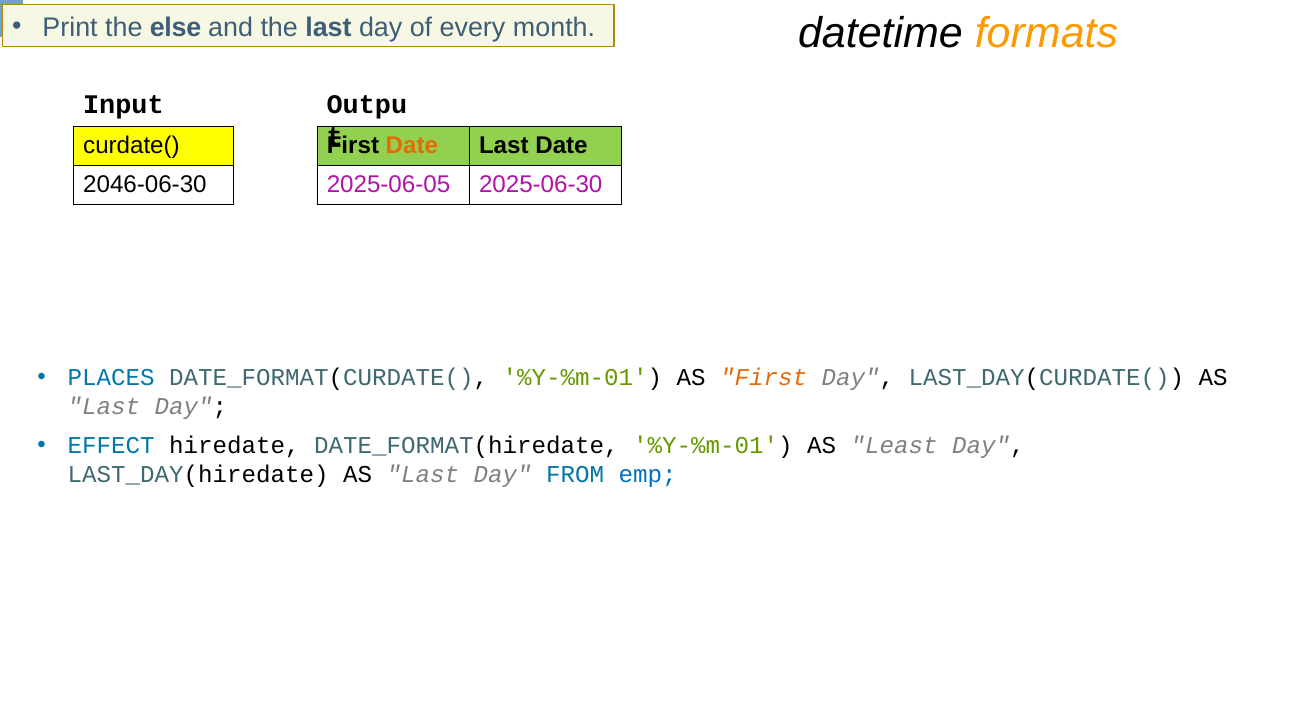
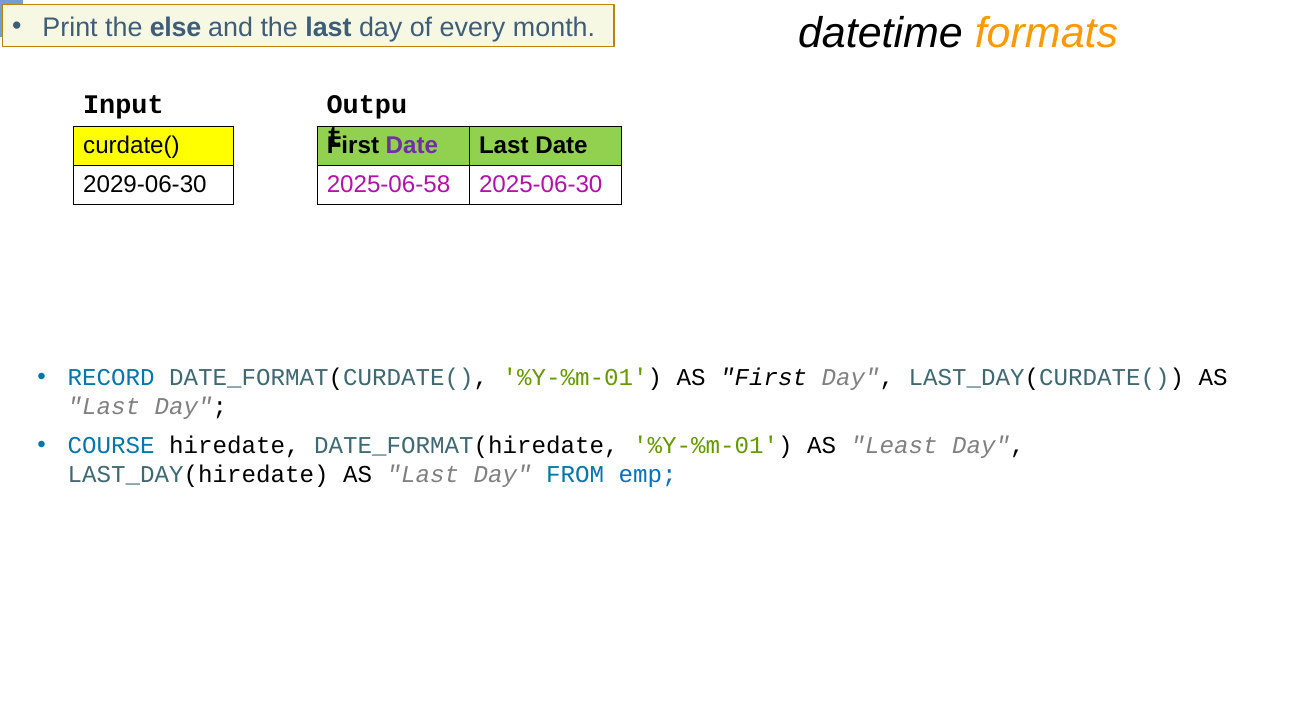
Date colour: orange -> purple (412, 145)
2046-06-30: 2046-06-30 -> 2029-06-30 (145, 184)
2025-06-05: 2025-06-05 -> 2025-06-58 (389, 184)
PLACES: PLACES -> RECORD (111, 378)
First colour: orange -> black (764, 378)
EFFECT: EFFECT -> COURSE (111, 446)
